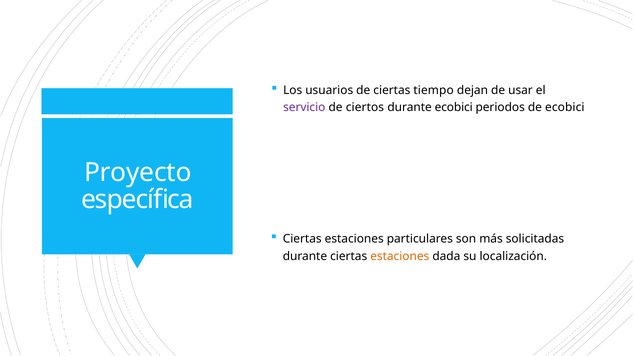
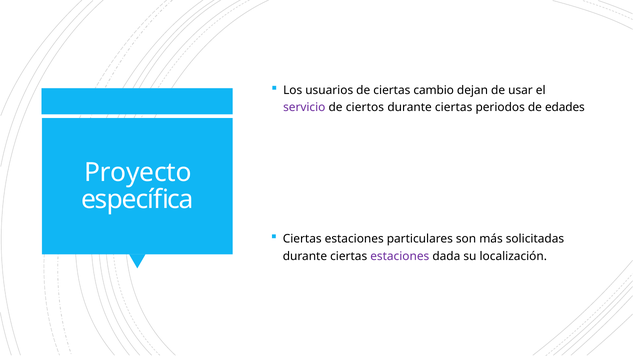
tiempo: tiempo -> cambio (434, 91)
ecobici: ecobici -> ciertas (454, 108)
de ecobici: ecobici -> edades (565, 108)
estaciones colour: orange -> purple (400, 257)
